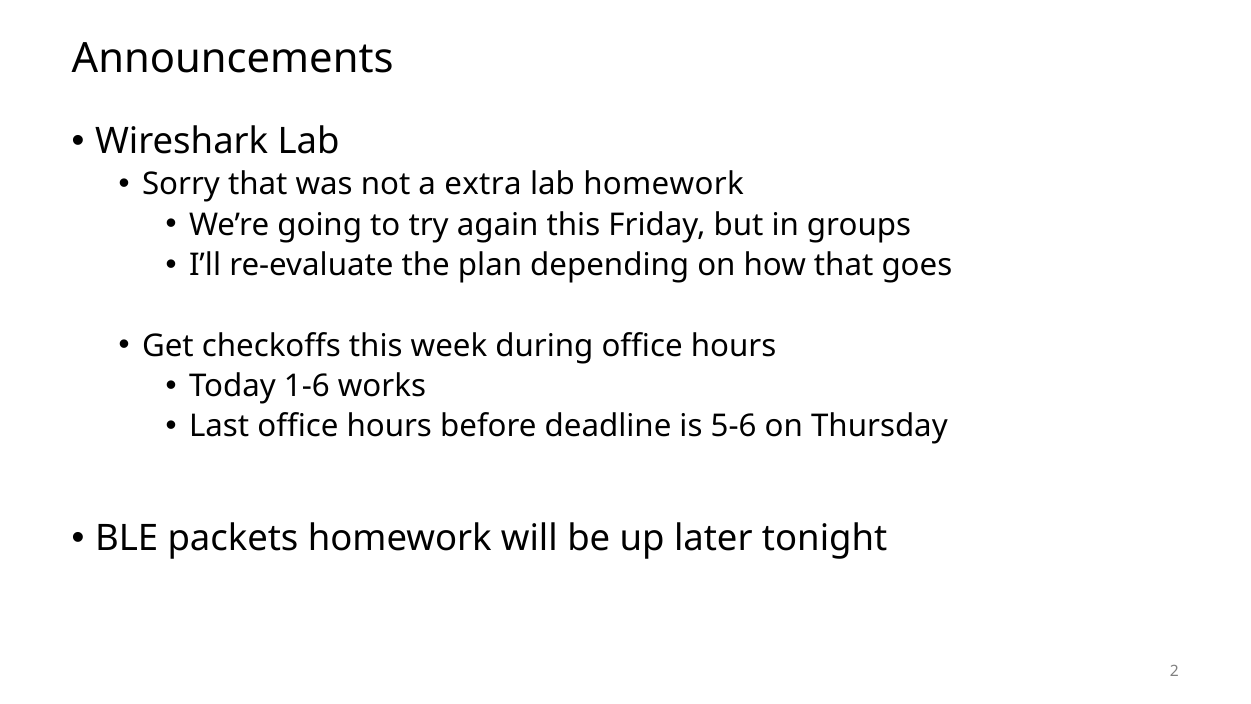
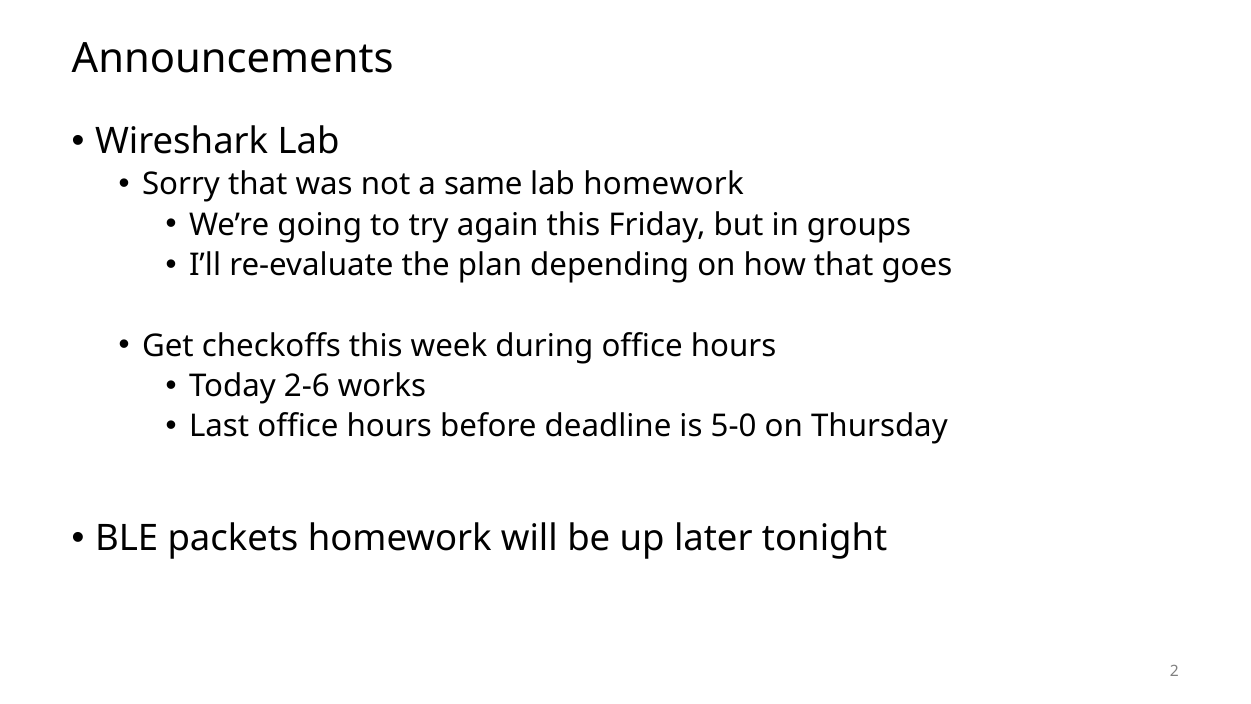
extra: extra -> same (483, 185)
1-6: 1-6 -> 2-6 (307, 386)
5-6: 5-6 -> 5-0 (734, 426)
